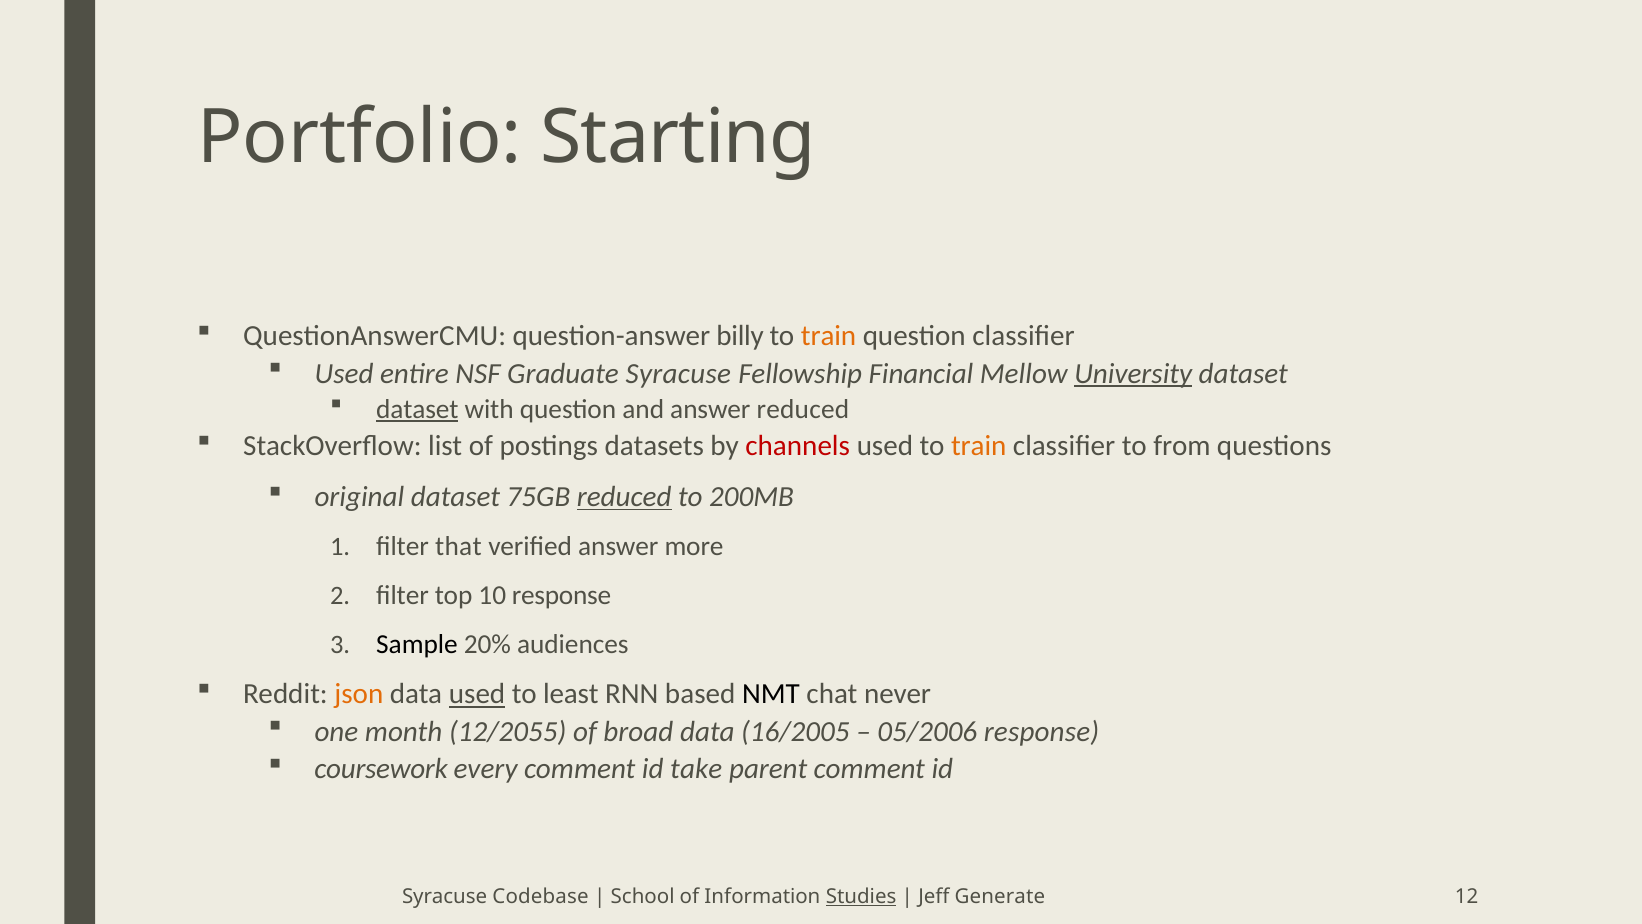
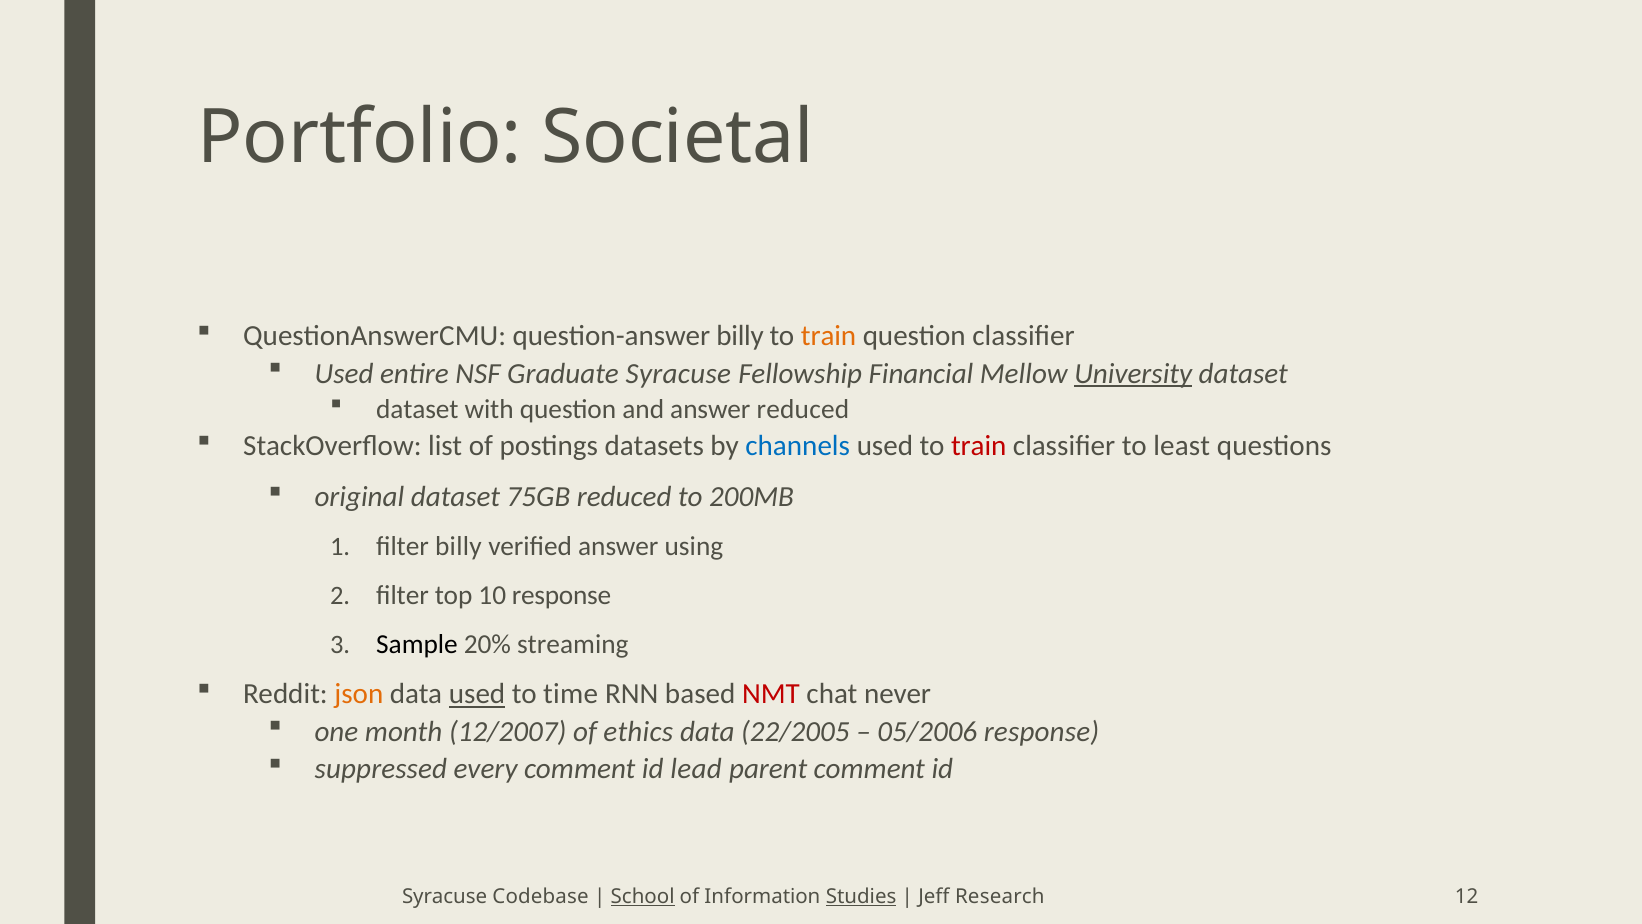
Starting: Starting -> Societal (678, 138)
dataset underline: present -> none (417, 409)
channels colour: red -> blue (798, 446)
train colour: orange -> red (979, 446)
from: from -> least (1182, 446)
reduced underline: present -> none (624, 497)
filter that: that -> billy (458, 546)
more: more -> using (694, 546)
audiences: audiences -> streaming (573, 644)
least: least -> time (571, 694)
NMT colour: black -> red (771, 694)
12/2055: 12/2055 -> 12/2007 (508, 731)
broad: broad -> ethics (638, 731)
16/2005: 16/2005 -> 22/2005 (795, 731)
coursework: coursework -> suppressed (381, 769)
take: take -> lead (696, 769)
School underline: none -> present (643, 896)
Generate: Generate -> Research (1000, 896)
